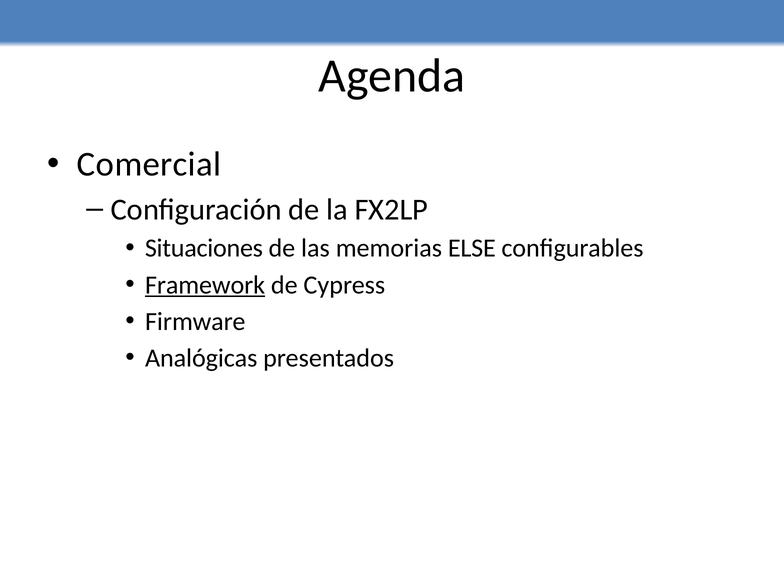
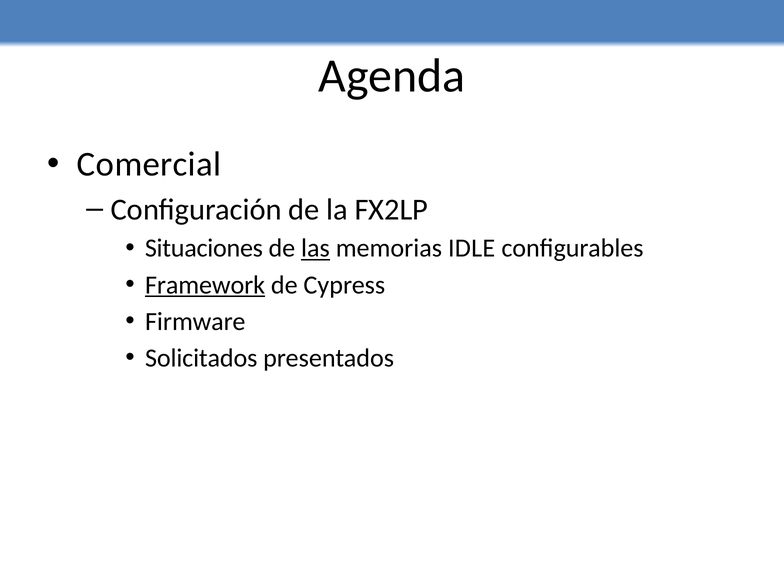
las underline: none -> present (315, 248)
ELSE: ELSE -> IDLE (472, 248)
Analógicas: Analógicas -> Solicitados (201, 358)
